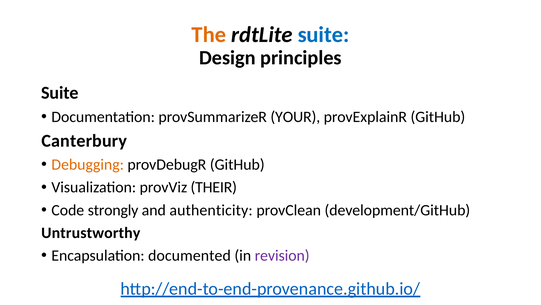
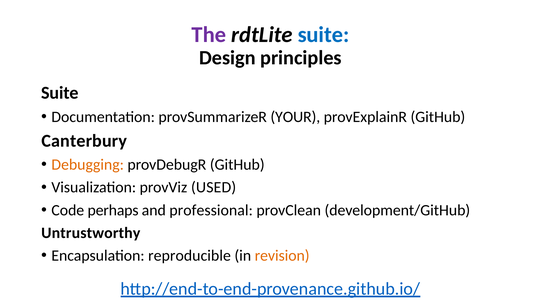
The colour: orange -> purple (209, 34)
THEIR: THEIR -> USED (214, 187)
strongly: strongly -> perhaps (113, 210)
authenticity: authenticity -> professional (211, 210)
documented: documented -> reproducible (190, 255)
revision colour: purple -> orange (282, 255)
